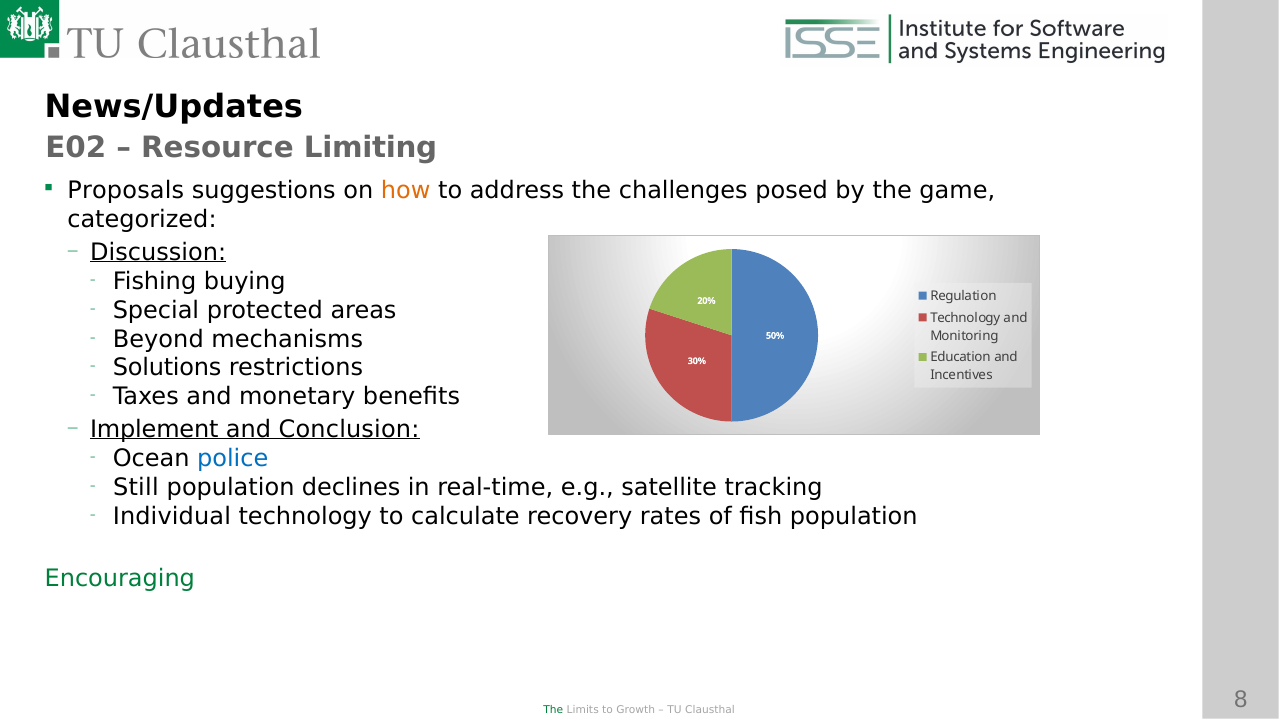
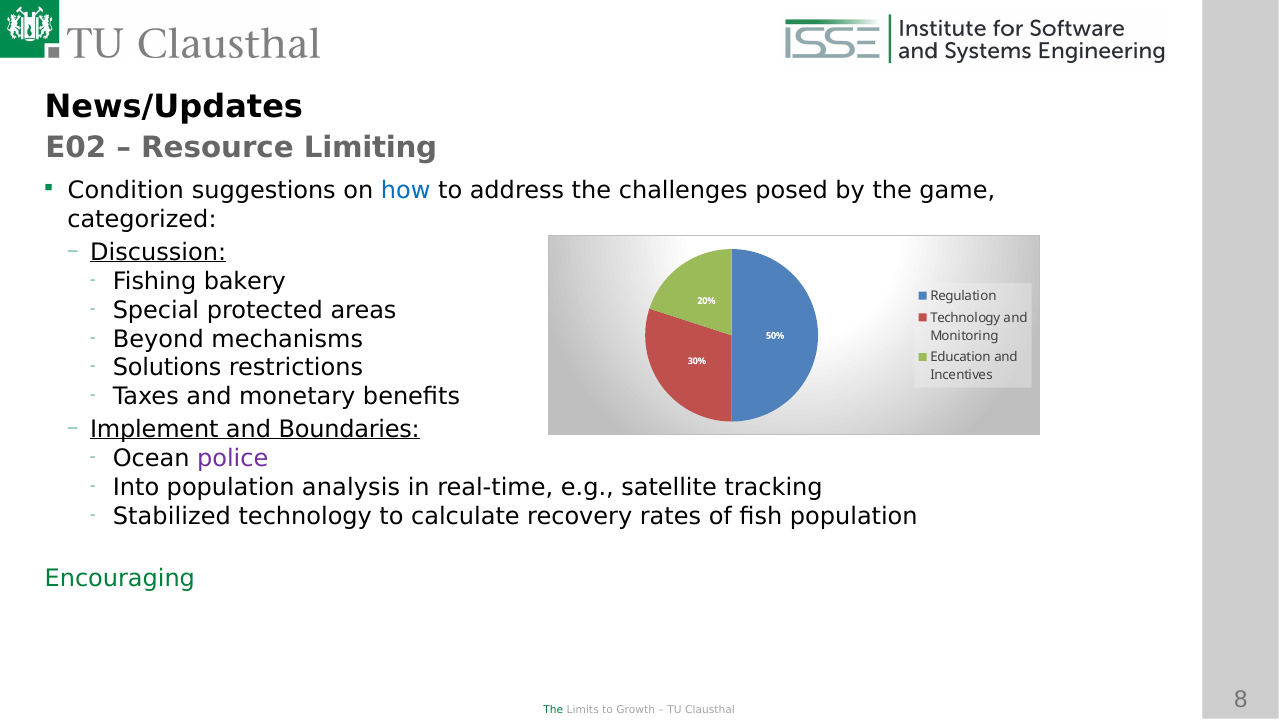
Proposals: Proposals -> Condition (126, 190)
how colour: orange -> blue (406, 190)
buying: buying -> bakery (245, 281)
Conclusion: Conclusion -> Boundaries (349, 430)
police colour: blue -> purple (233, 458)
Still: Still -> Into (136, 487)
declines: declines -> analysis (351, 487)
Individual: Individual -> Stabilized (172, 516)
